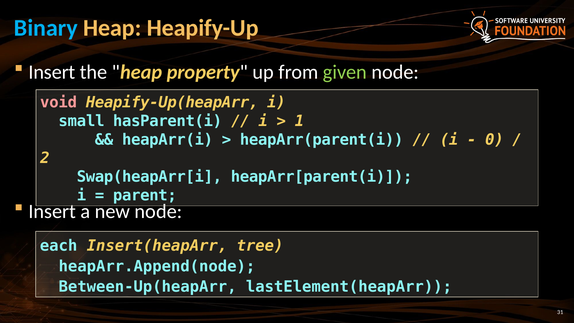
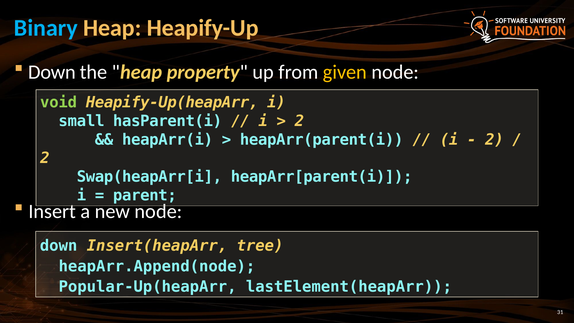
Insert: Insert -> Down (52, 72)
given colour: light green -> yellow (345, 72)
void colour: pink -> light green (59, 102)
1: 1 -> 2 (299, 121)
0: 0 -> 2 (494, 140)
each: each -> down (59, 246)
Between-Up(heapArr: Between-Up(heapArr -> Popular-Up(heapArr (148, 287)
